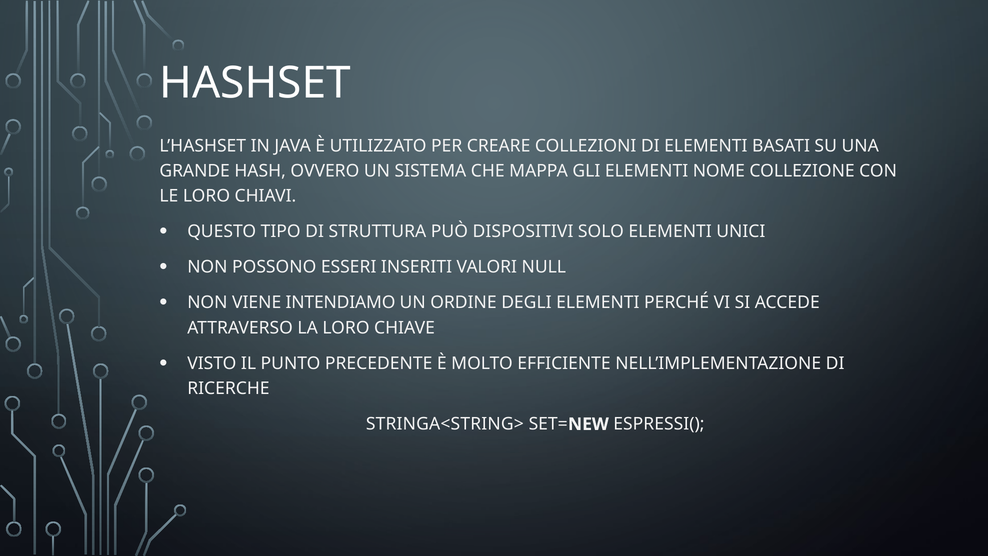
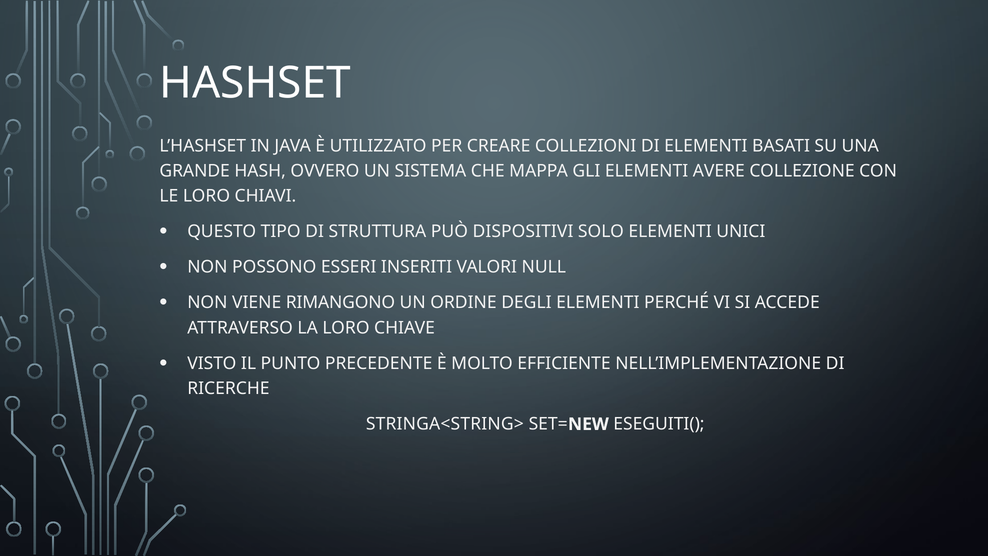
NOME: NOME -> AVERE (719, 171)
INTENDIAMO: INTENDIAMO -> RIMANGONO (340, 303)
ESPRESSI(: ESPRESSI( -> ESEGUITI( (659, 424)
